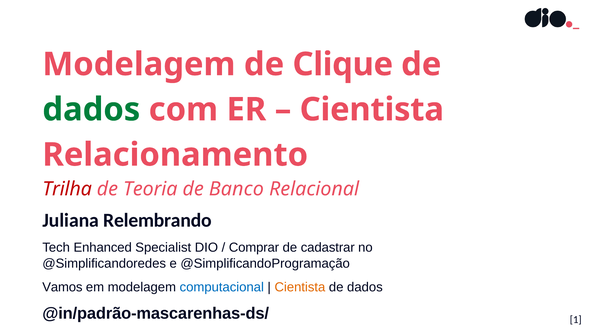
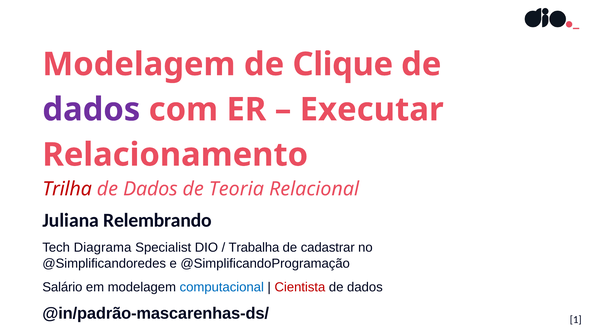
dados colour: green -> purple (91, 110)
Cientista: Cientista -> Executar (372, 110)
Teoria: Teoria -> Dados (150, 189)
Banco: Banco -> Teoria (236, 189)
Enhanced: Enhanced -> Diagrama (103, 248)
Comprar: Comprar -> Trabalha (254, 248)
Vamos: Vamos -> Salário (62, 287)
Cientista colour: orange -> red (300, 287)
